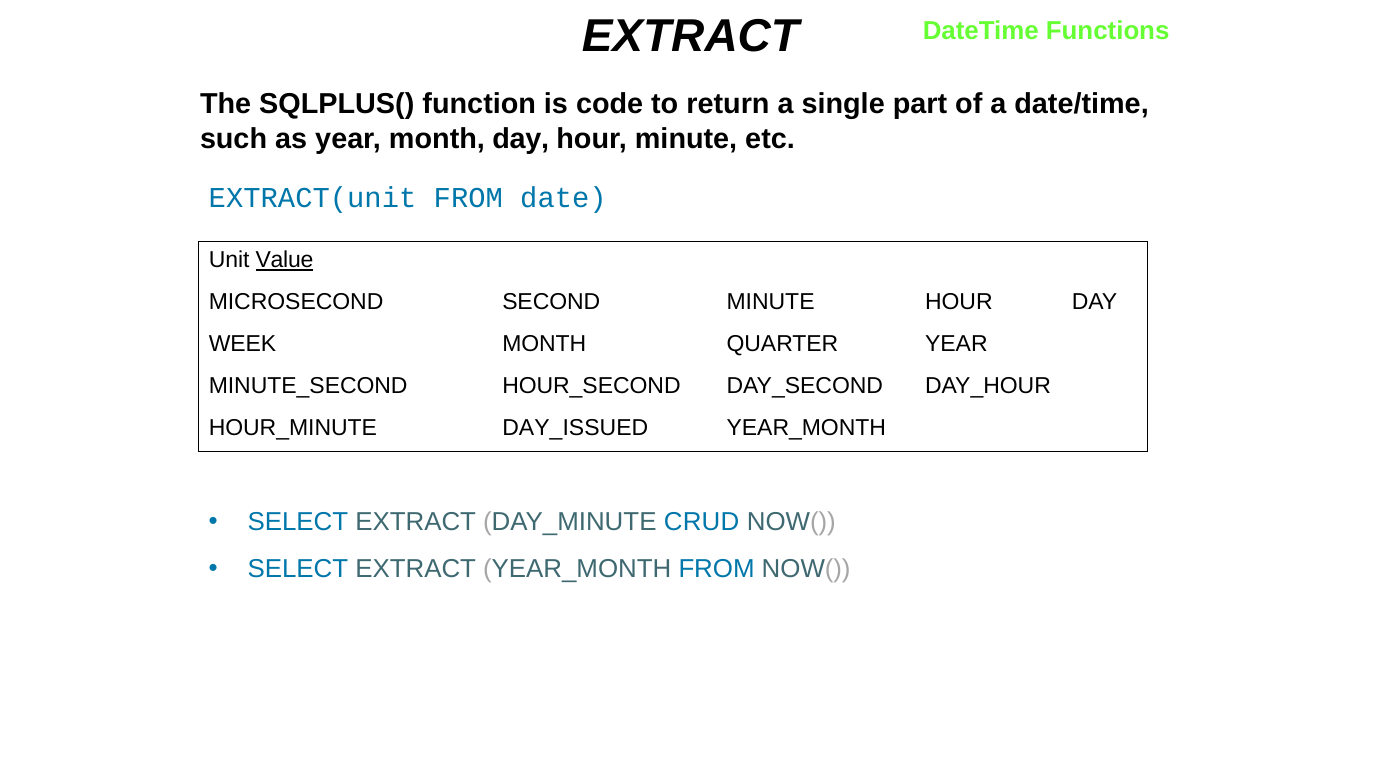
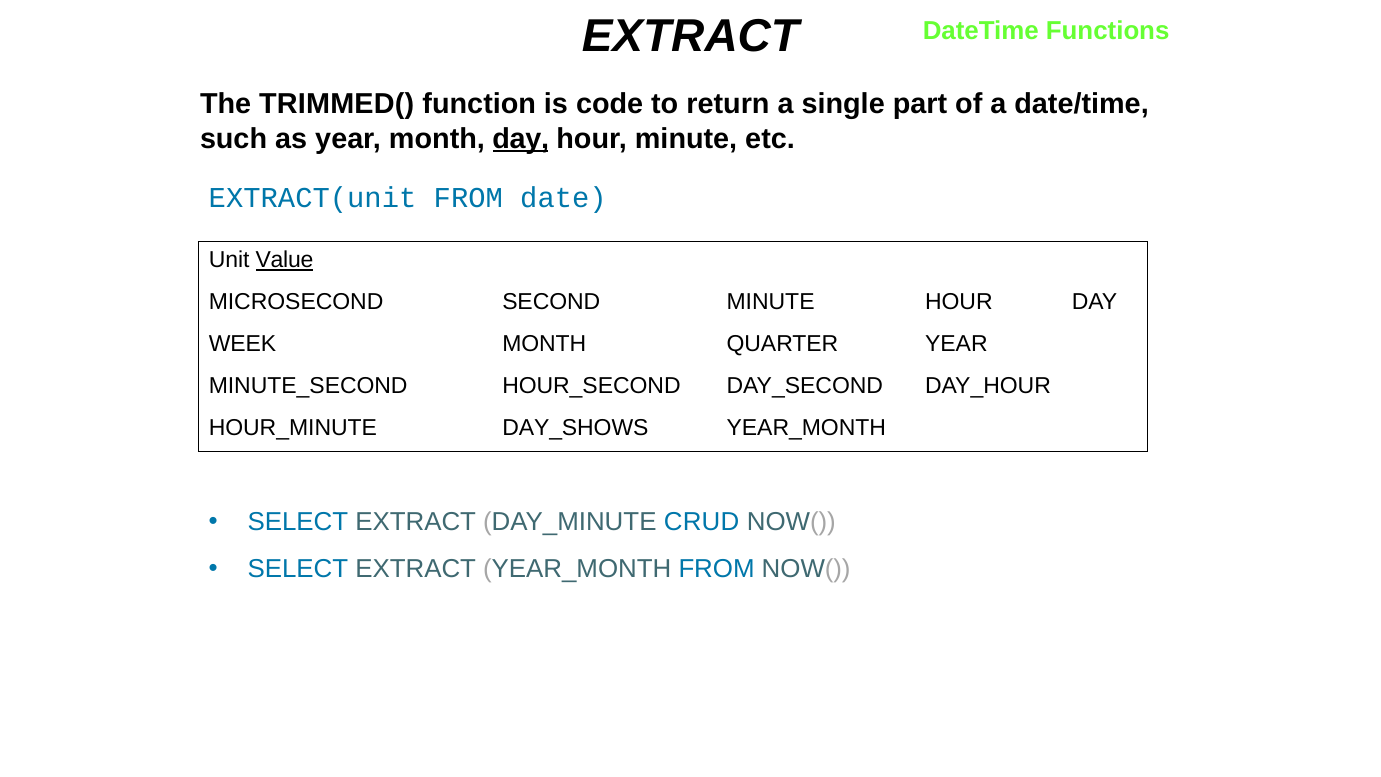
SQLPLUS(: SQLPLUS( -> TRIMMED( (337, 104)
day underline: none -> present (521, 139)
DAY_ISSUED: DAY_ISSUED -> DAY_SHOWS (575, 428)
